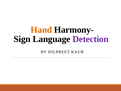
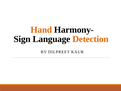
Detection colour: purple -> orange (90, 39)
